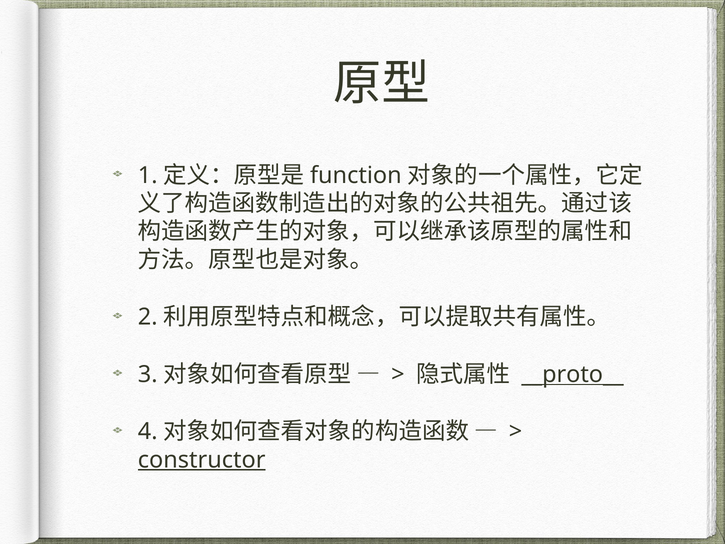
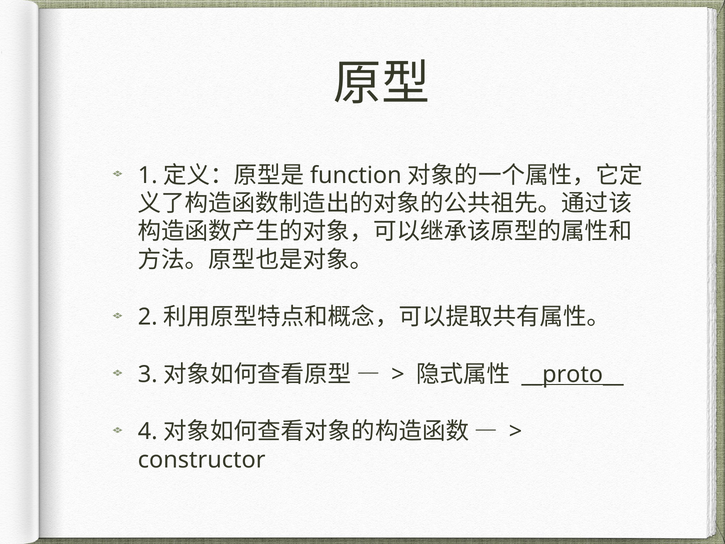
constructor underline: present -> none (202, 460)
